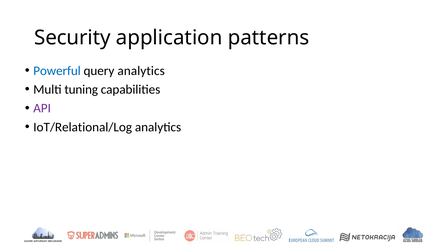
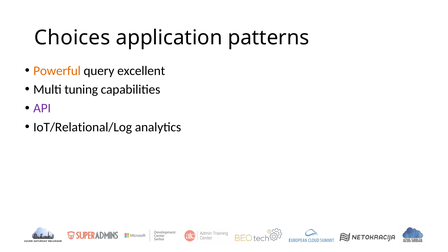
Security: Security -> Choices (72, 38)
Powerful colour: blue -> orange (57, 71)
query analytics: analytics -> excellent (141, 71)
